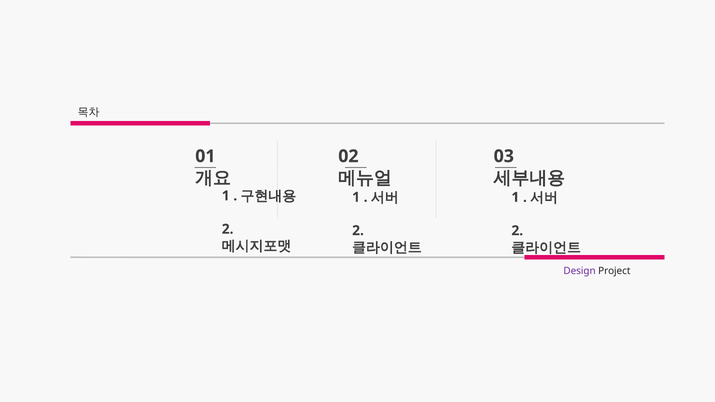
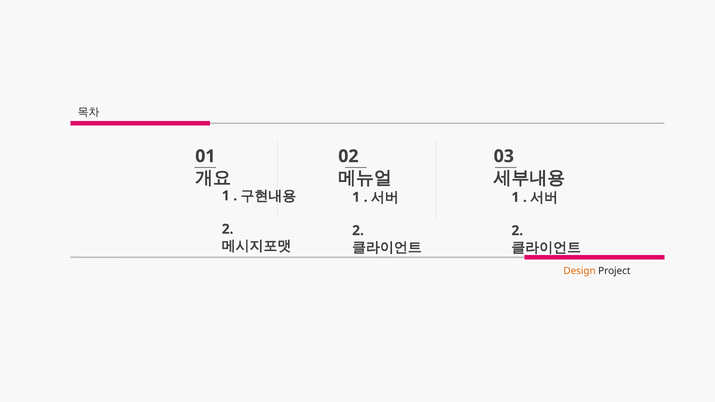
Design colour: purple -> orange (580, 271)
